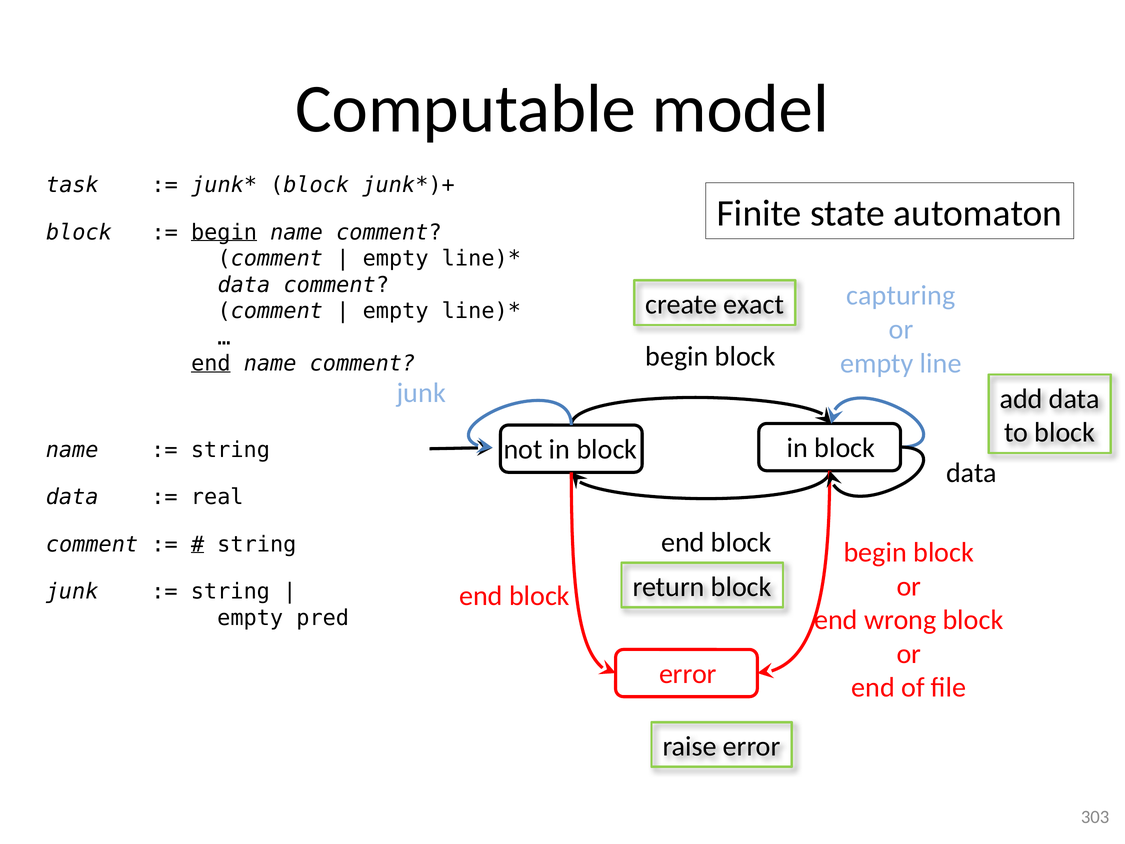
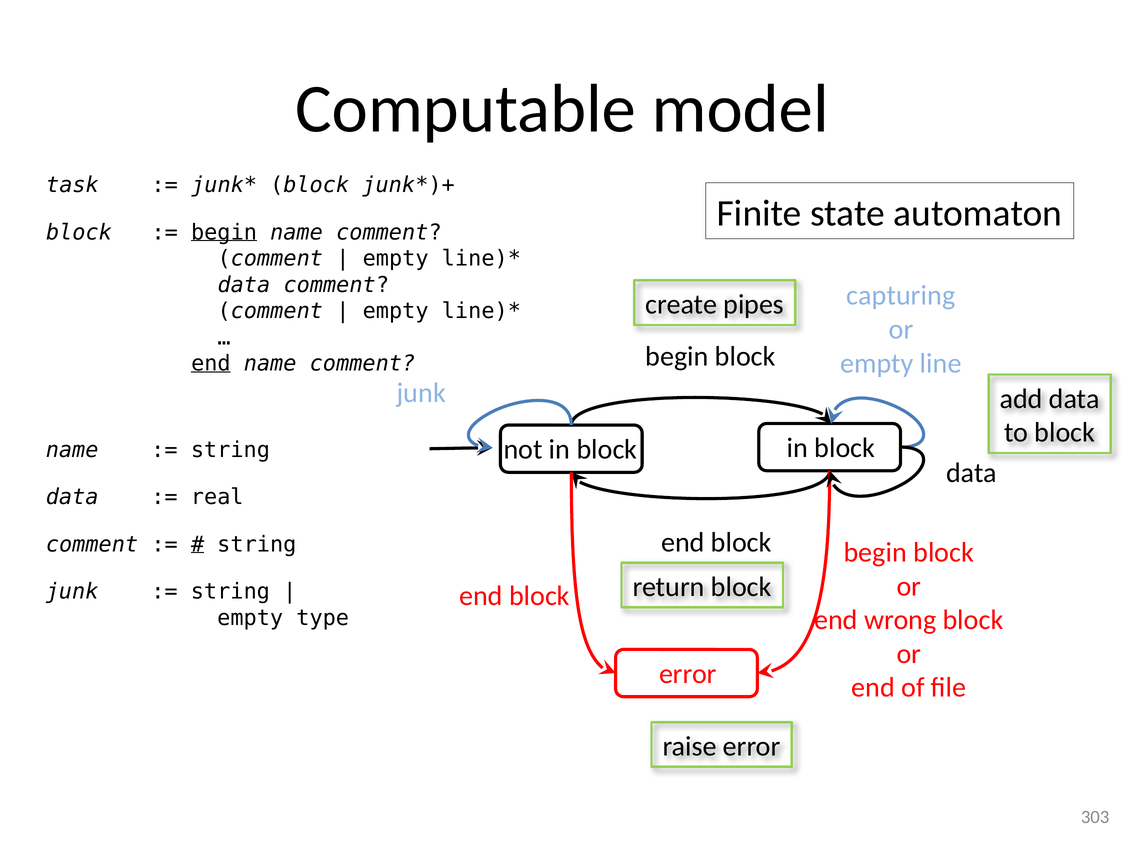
exact: exact -> pipes (754, 304)
pred: pred -> type (323, 618)
